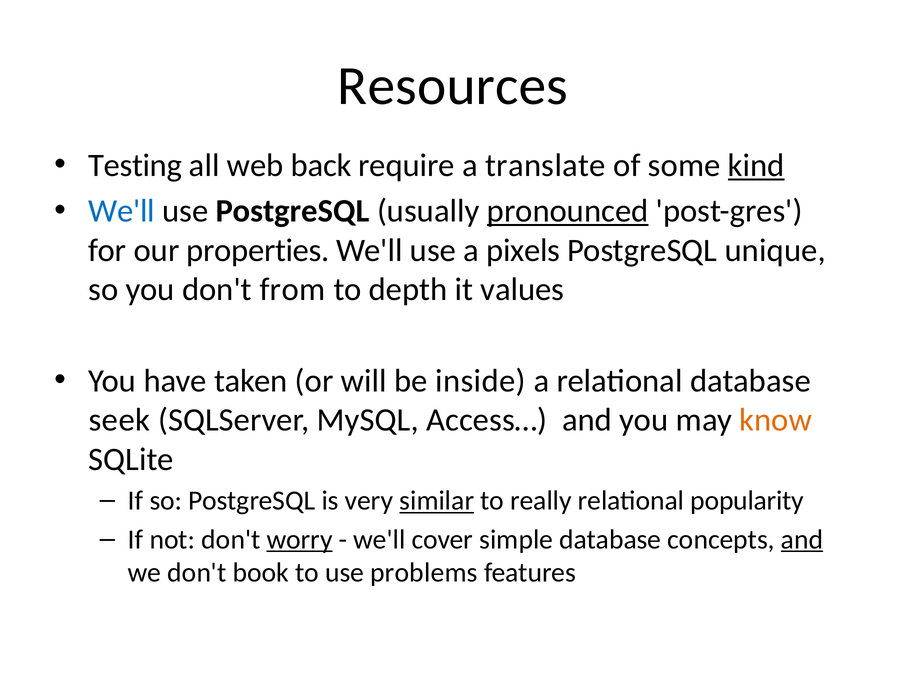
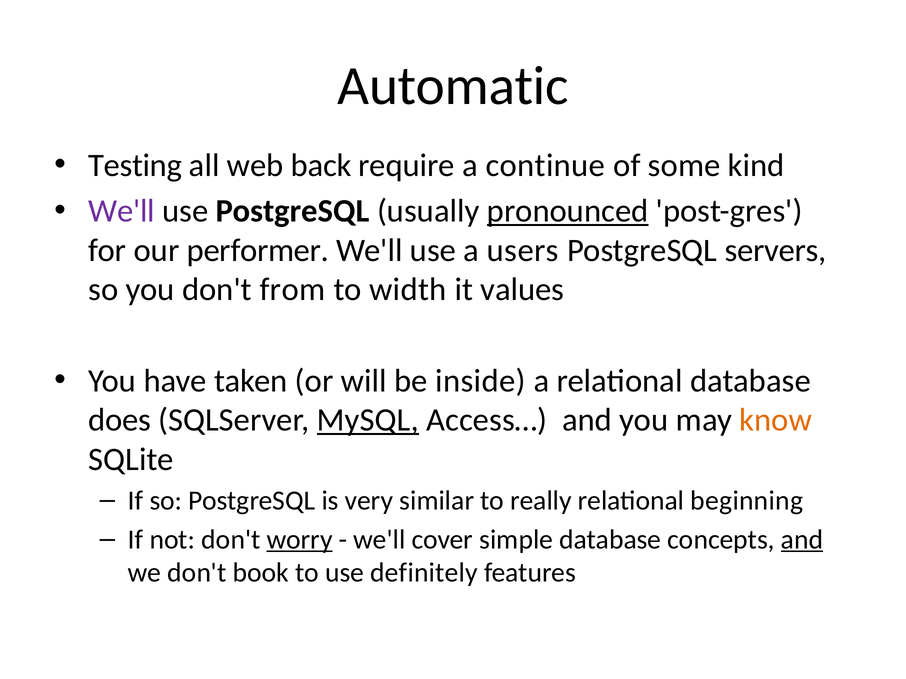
Resources: Resources -> Automatic (453, 86)
translate: translate -> continue (545, 165)
kind underline: present -> none (756, 165)
We'll colour: blue -> purple (122, 211)
properties: properties -> performer (258, 250)
pixels: pixels -> users (523, 250)
unique: unique -> servers (775, 250)
depth: depth -> width (408, 290)
seek: seek -> does (120, 420)
MySQL underline: none -> present (368, 420)
similar underline: present -> none (437, 501)
popularity: popularity -> beginning (747, 501)
problems: problems -> definitely (424, 573)
